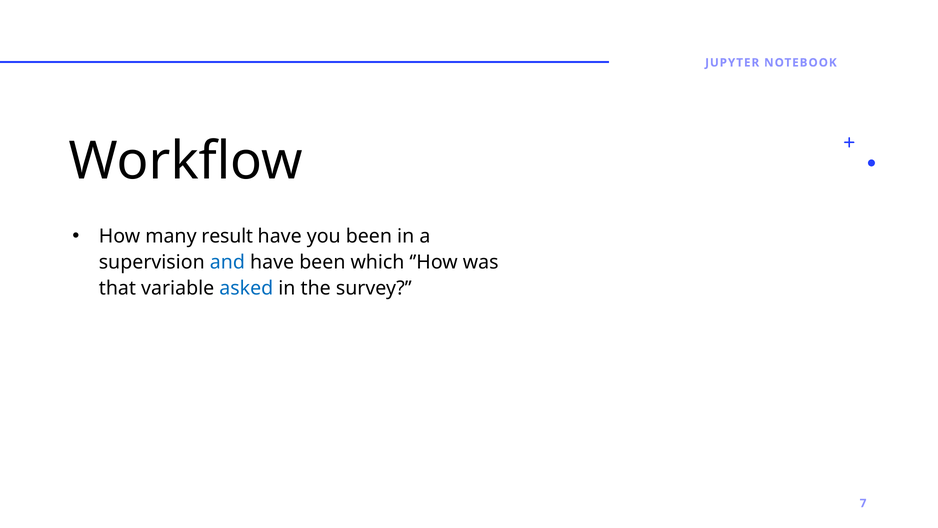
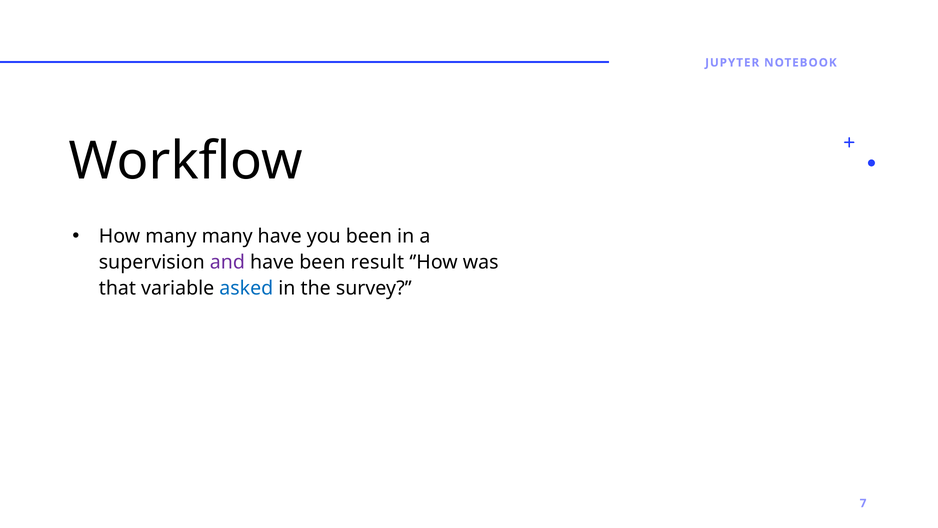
many result: result -> many (227, 236)
and colour: blue -> purple (227, 262)
which: which -> result (377, 262)
